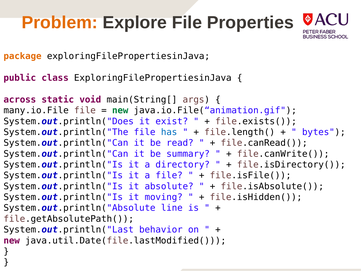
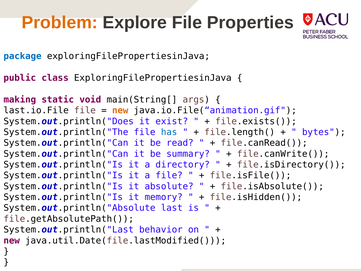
package colour: orange -> blue (23, 56)
across: across -> making (20, 100)
many.io.File: many.io.File -> last.io.File (36, 110)
new colour: green -> orange (120, 110)
moving: moving -> memory (164, 197)
line: line -> last (172, 208)
